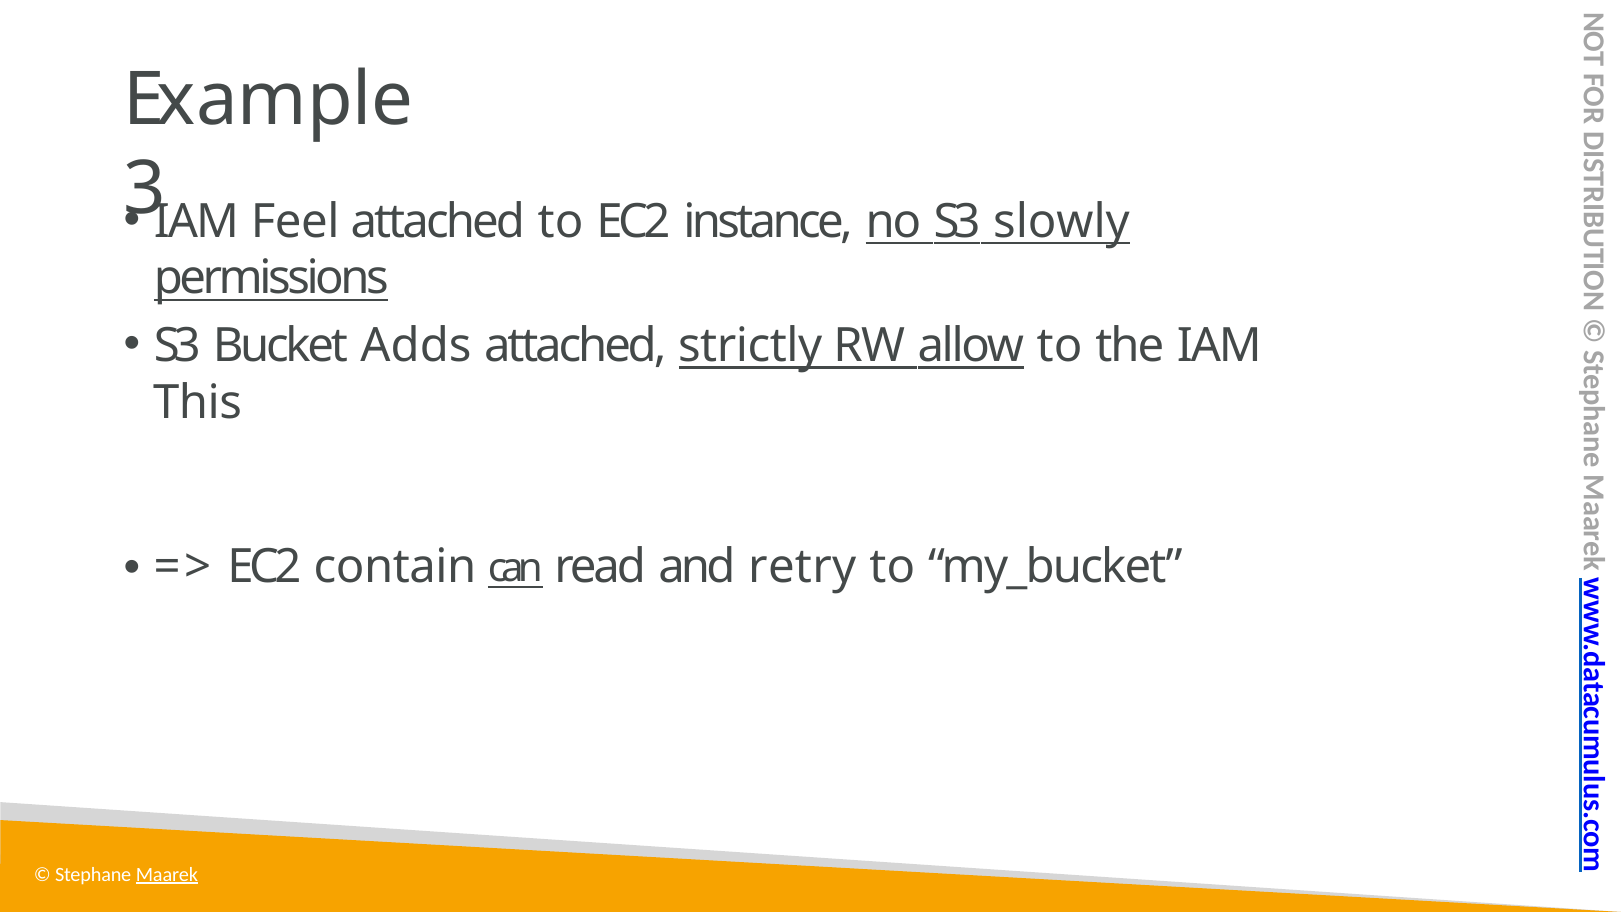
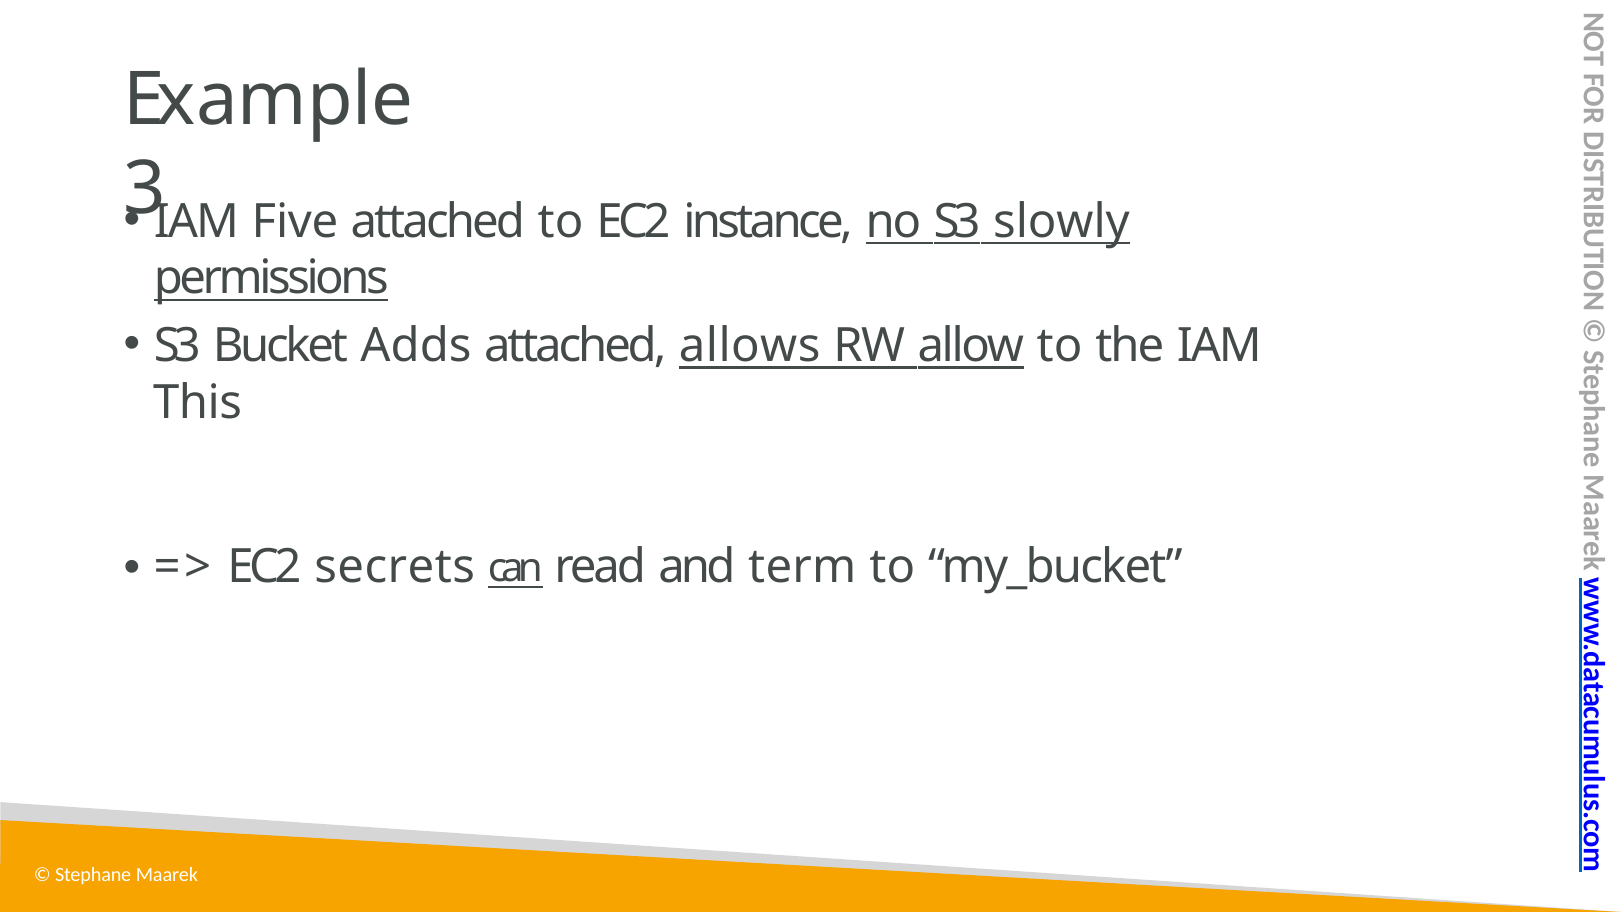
Feel: Feel -> Five (295, 221)
strictly: strictly -> allows (750, 346)
contain: contain -> secrets (395, 567)
retry: retry -> term (802, 567)
Maarek underline: present -> none (167, 874)
